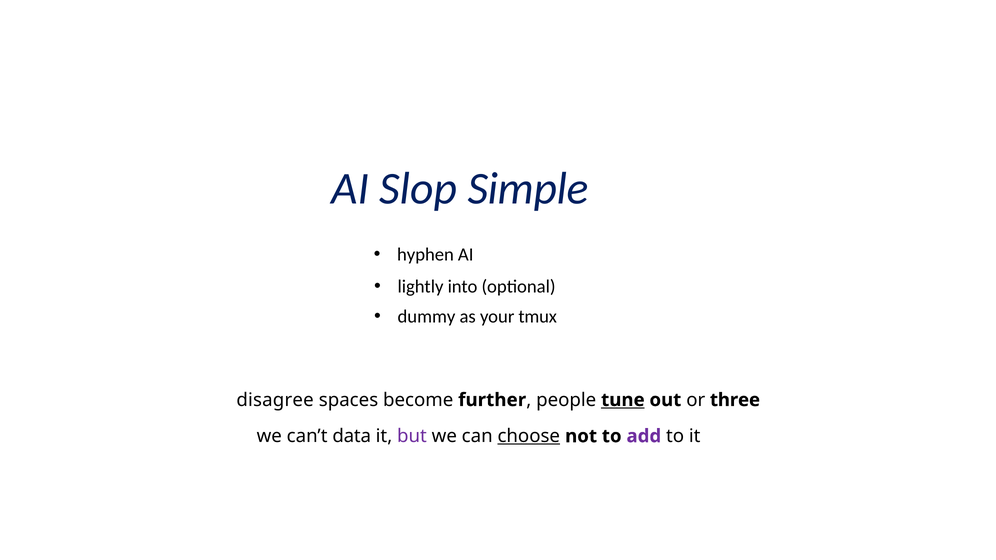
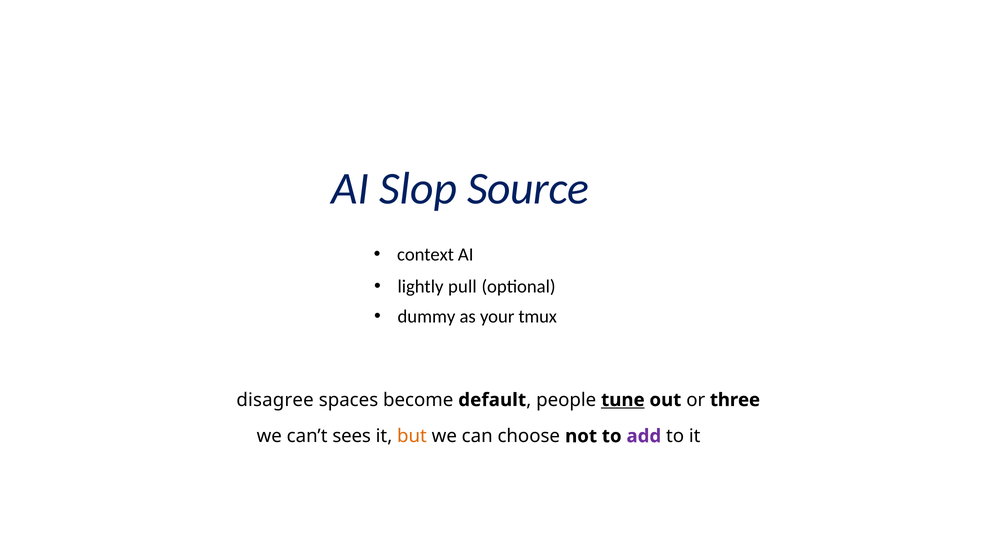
Simple: Simple -> Source (528, 189)
hyphen: hyphen -> context (425, 255)
into: into -> pull (462, 287)
further: further -> default (492, 400)
data: data -> sees (352, 436)
but colour: purple -> orange (412, 436)
choose underline: present -> none (529, 436)
